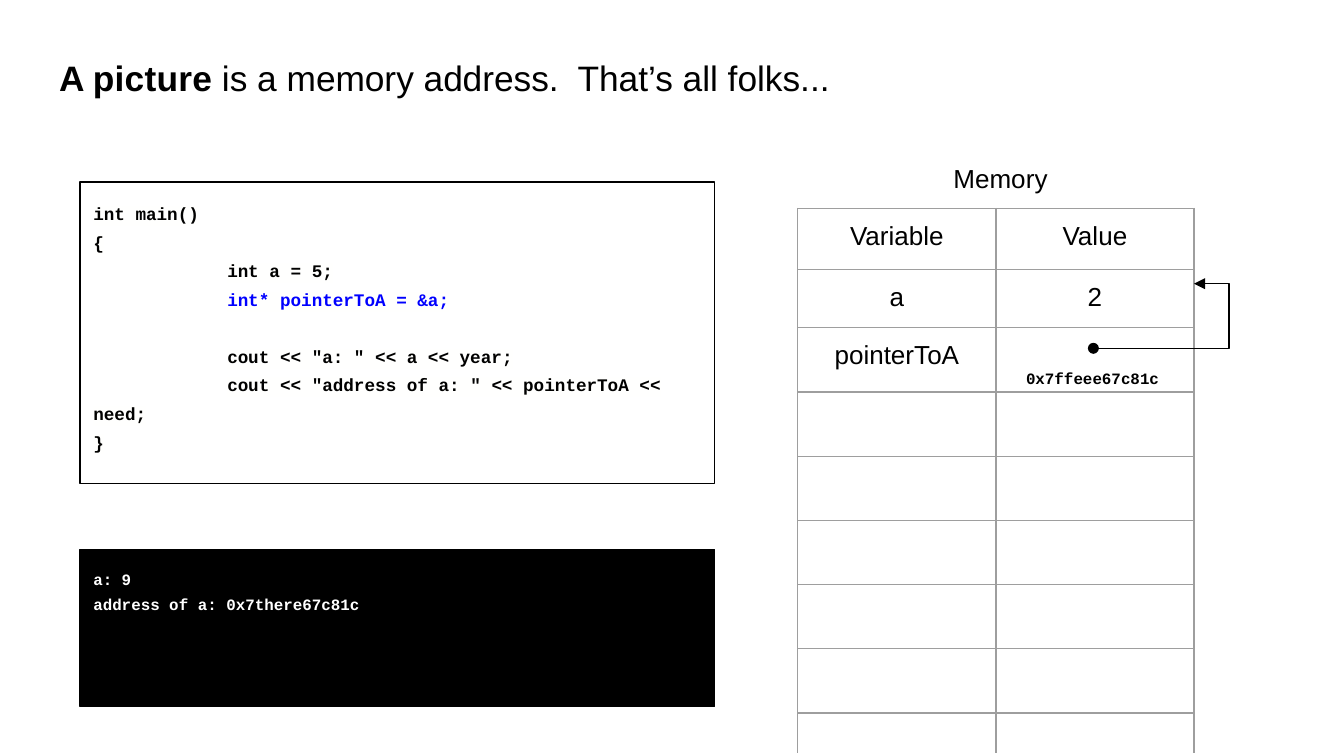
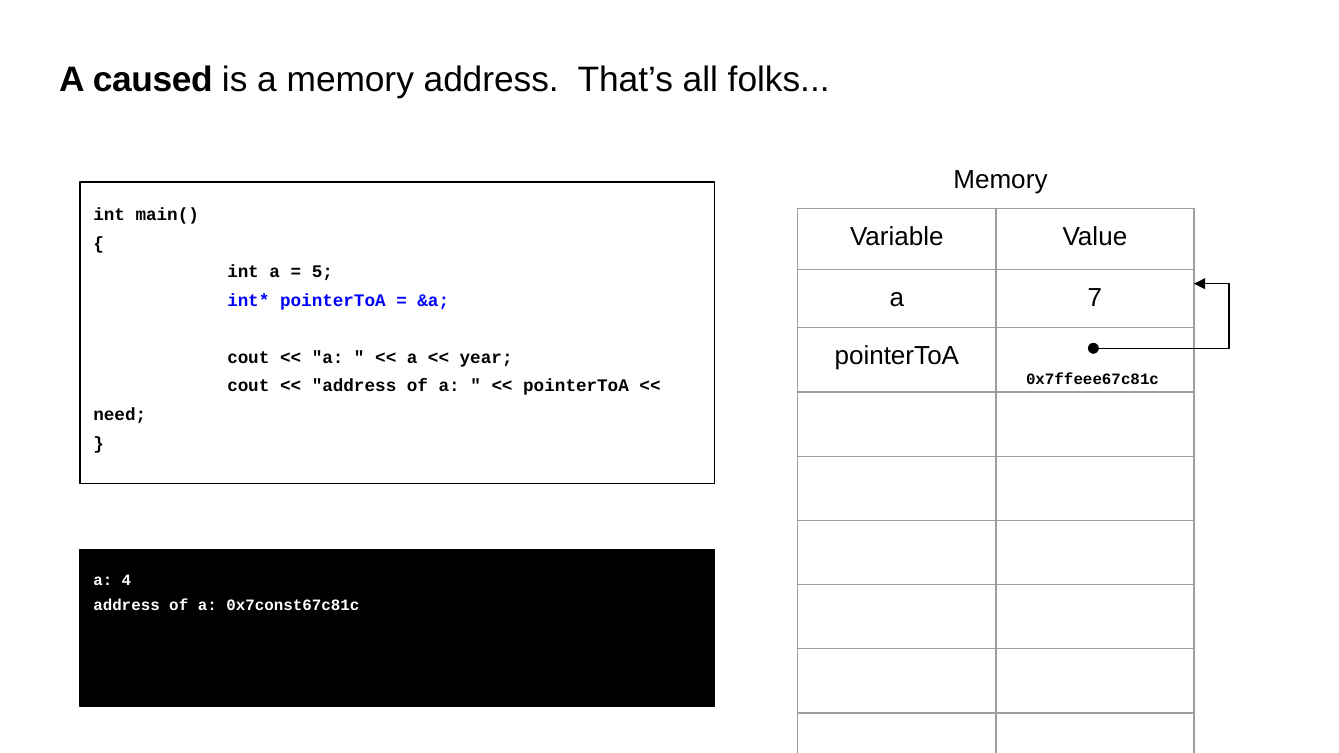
picture: picture -> caused (153, 80)
2: 2 -> 7 (1095, 298)
9: 9 -> 4 (126, 580)
0x7there67c81c: 0x7there67c81c -> 0x7const67c81c (293, 606)
